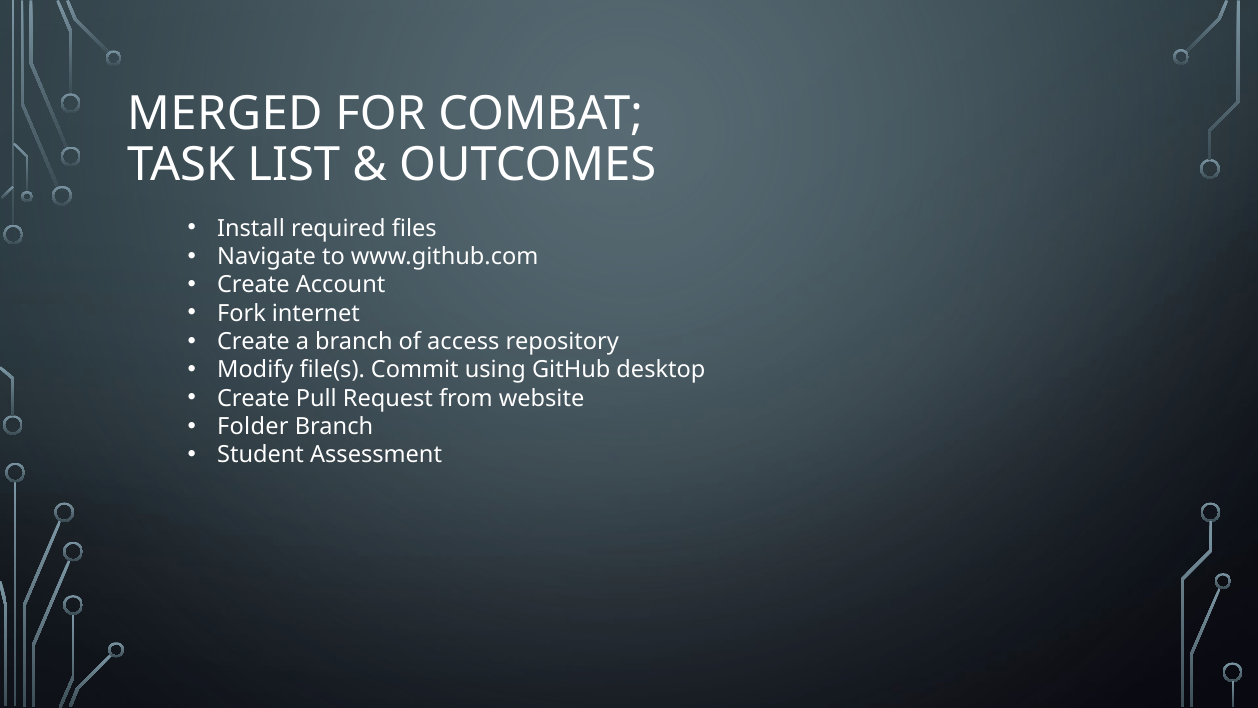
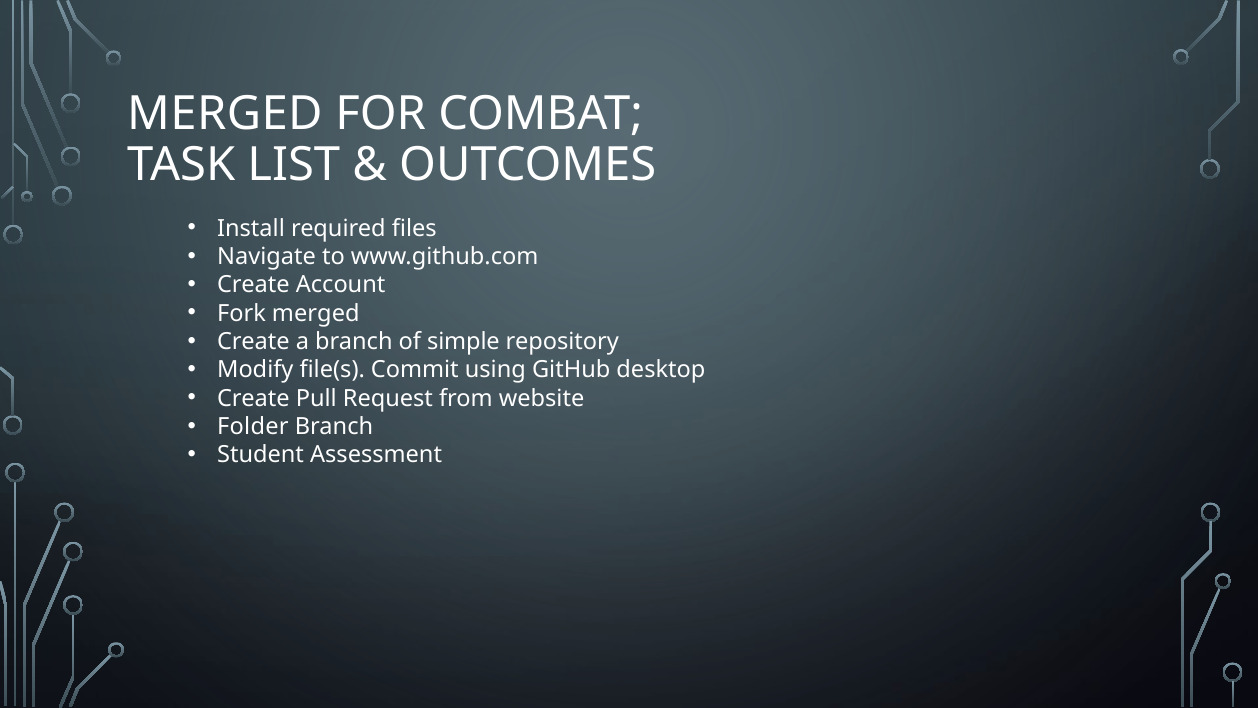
Fork internet: internet -> merged (316, 313)
access: access -> simple (463, 341)
